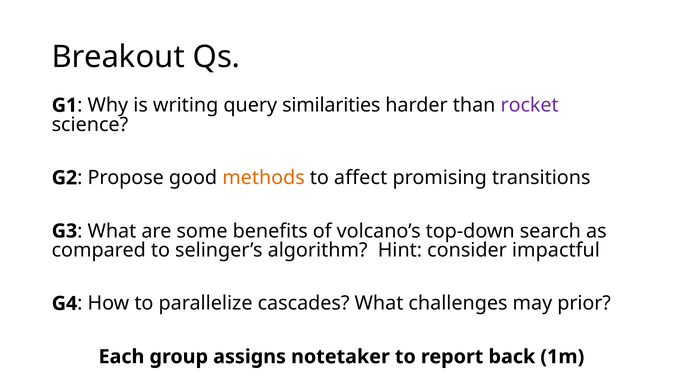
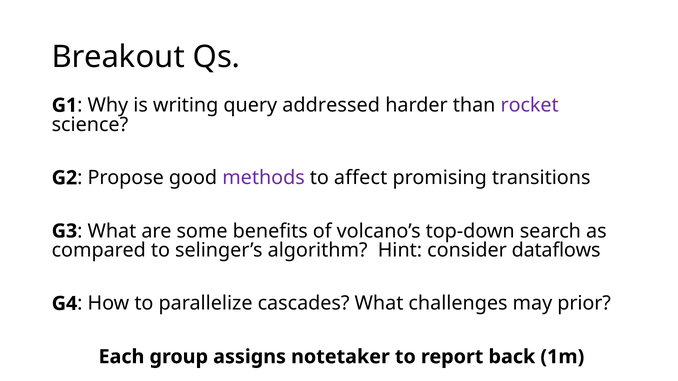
similarities: similarities -> addressed (331, 105)
methods colour: orange -> purple (264, 178)
impactful: impactful -> dataflows (556, 250)
